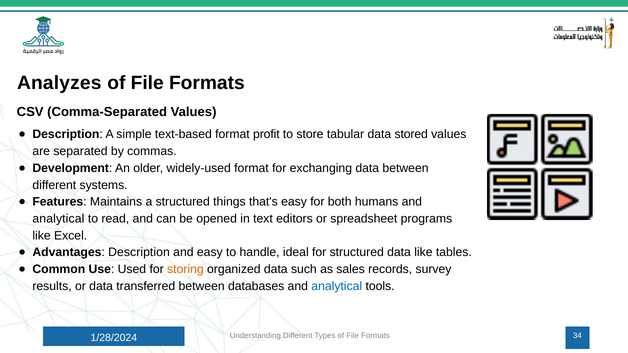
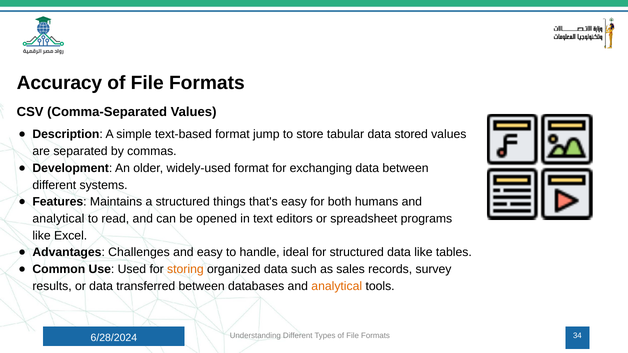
Analyzes: Analyzes -> Accuracy (59, 83)
profit: profit -> jump (266, 135)
Advantages Description: Description -> Challenges (139, 253)
analytical colour: blue -> orange (337, 286)
1/28/2024: 1/28/2024 -> 6/28/2024 (114, 338)
